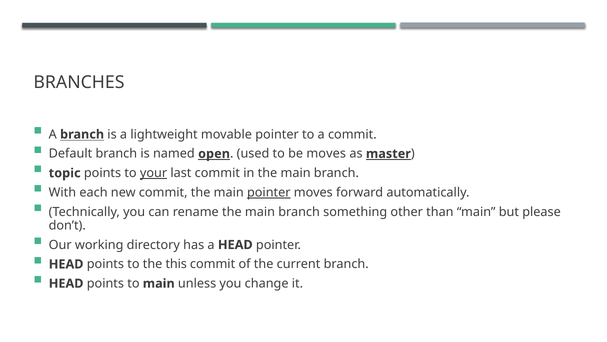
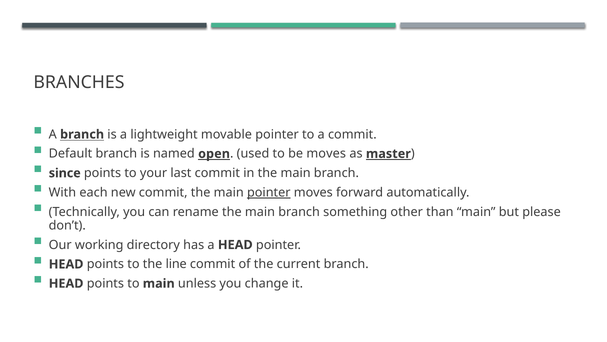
topic: topic -> since (65, 173)
your underline: present -> none (154, 173)
this: this -> line (176, 264)
